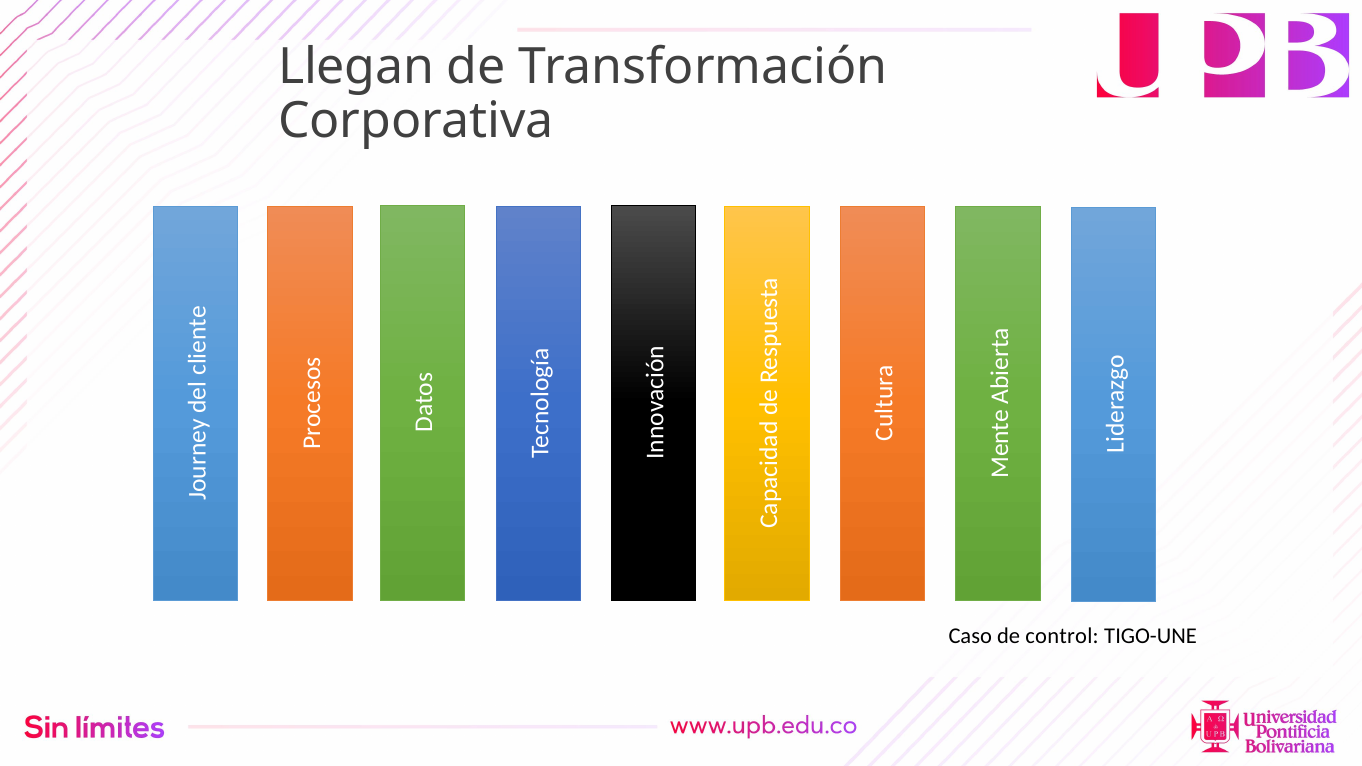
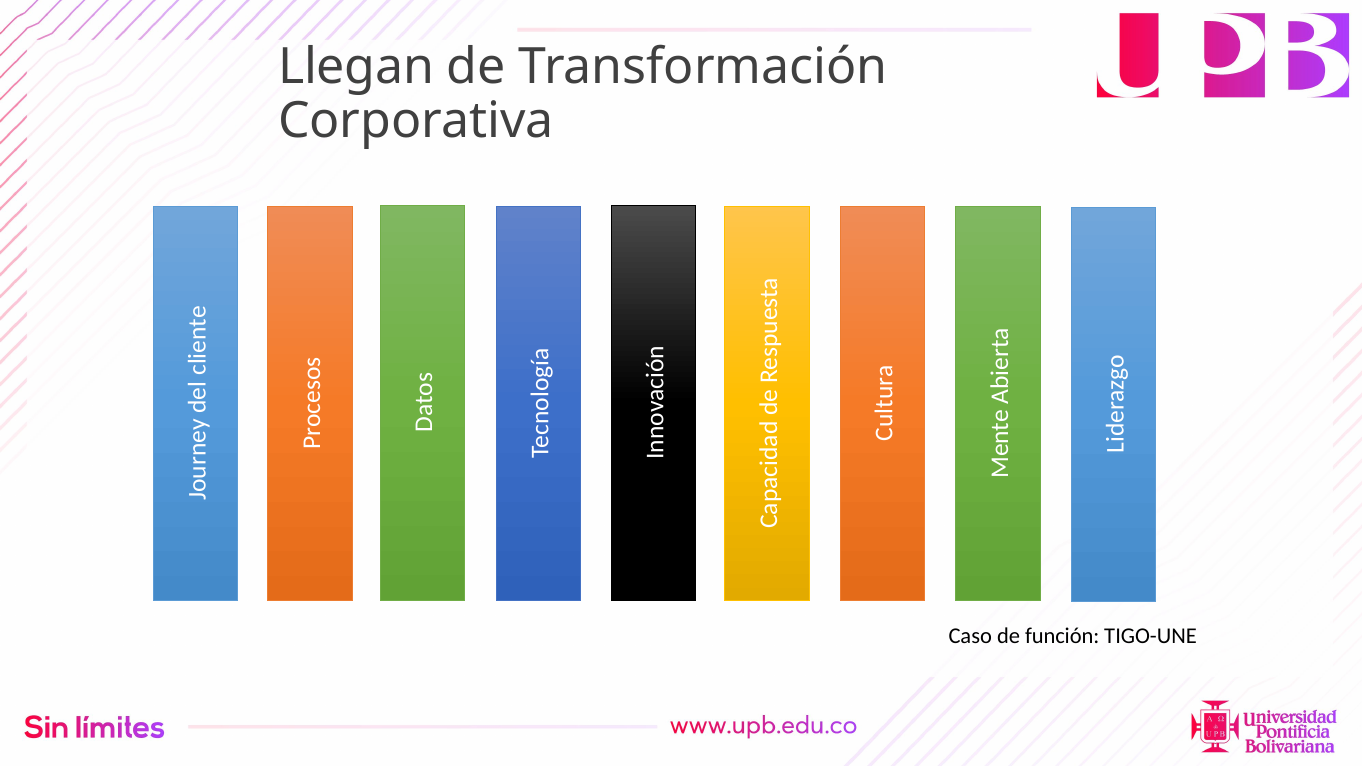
control: control -> función (1062, 636)
